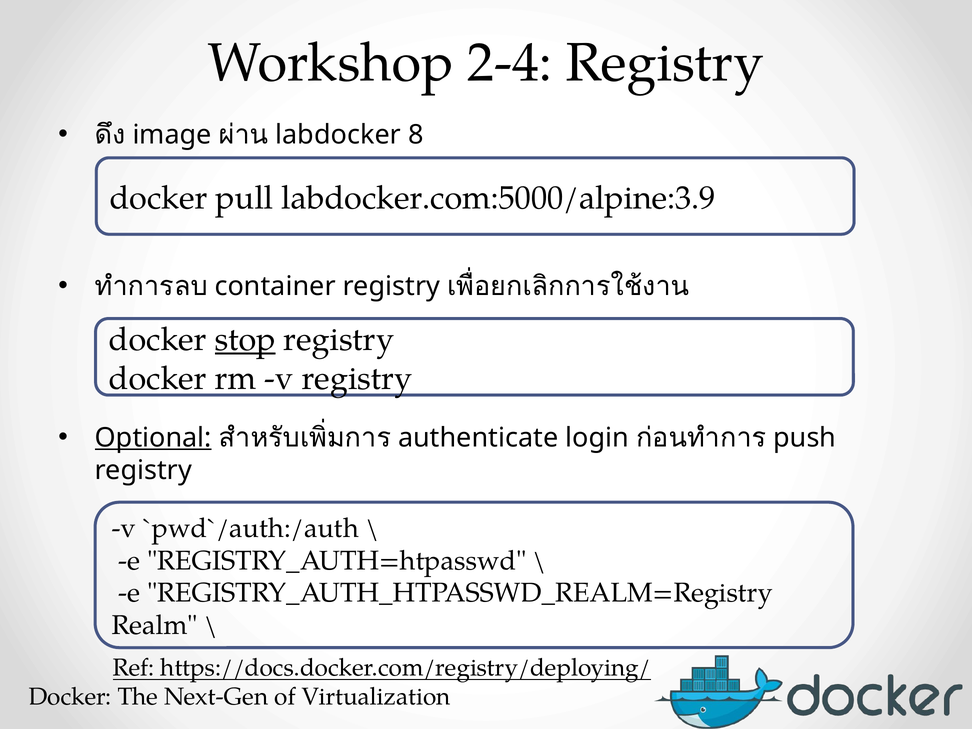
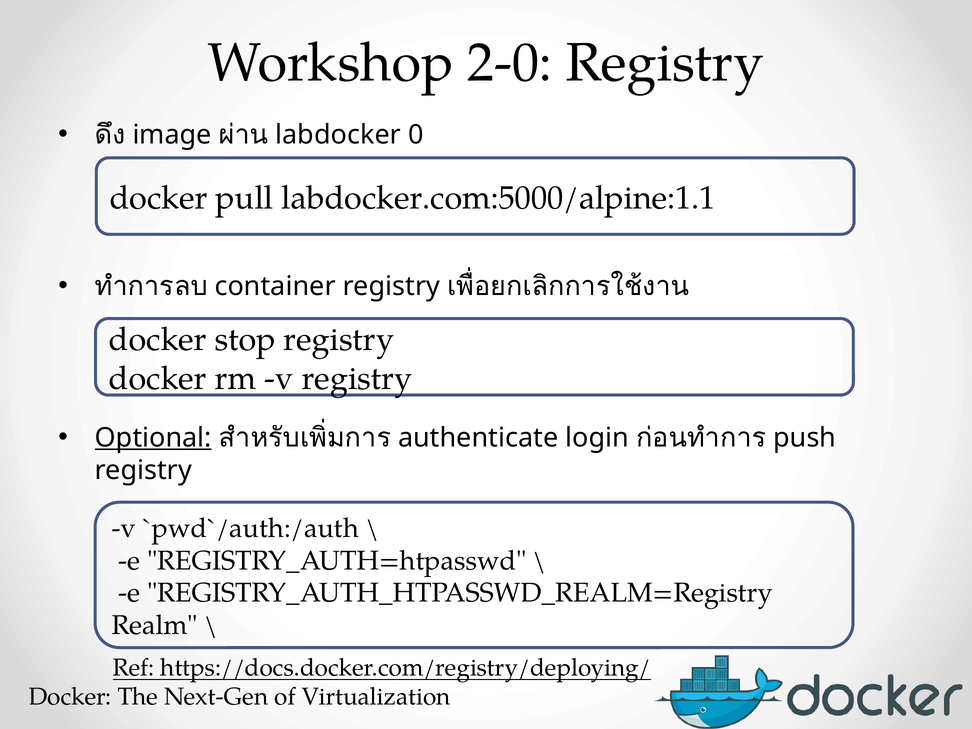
2-4: 2-4 -> 2-0 (510, 63)
8: 8 -> 0 (416, 135)
labdocker.com:5000/alpine:3.9: labdocker.com:5000/alpine:3.9 -> labdocker.com:5000/alpine:1.1 (499, 198)
stop underline: present -> none (245, 340)
